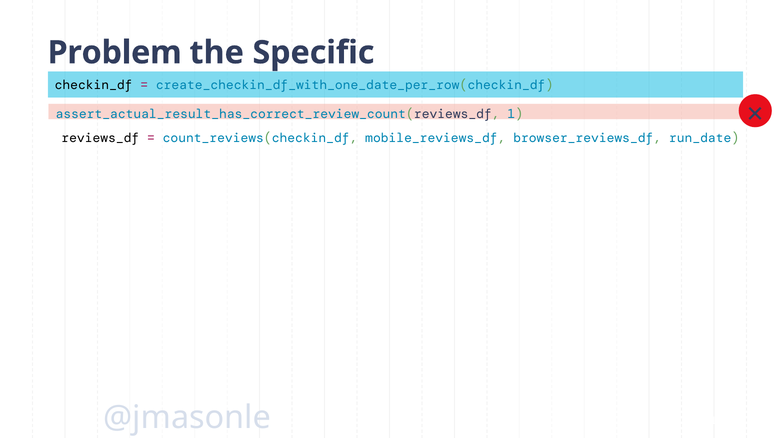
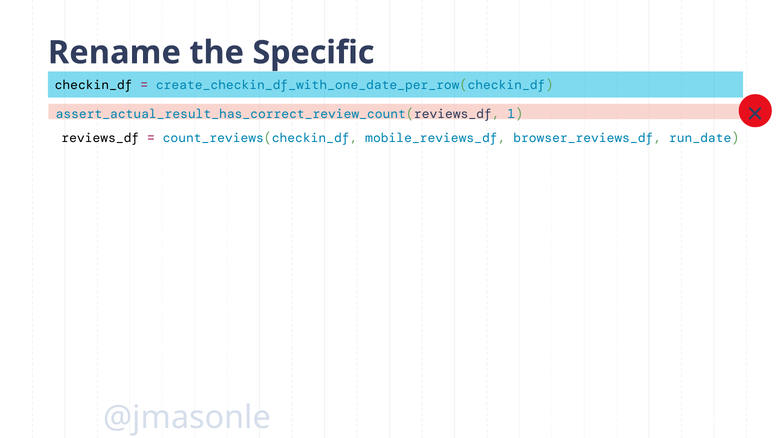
Problem: Problem -> Rename (114, 53)
